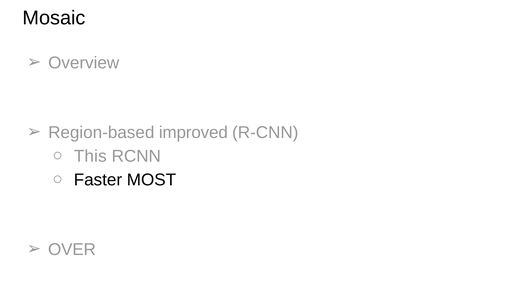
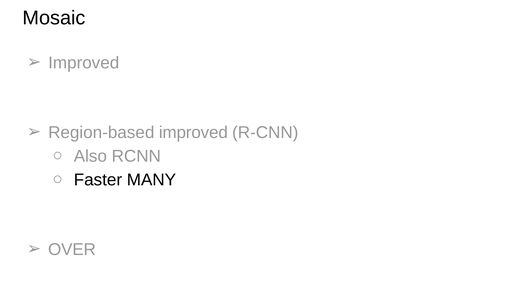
Overview: Overview -> Improved (84, 63)
This: This -> Also (90, 156)
MOST: MOST -> MANY (151, 180)
